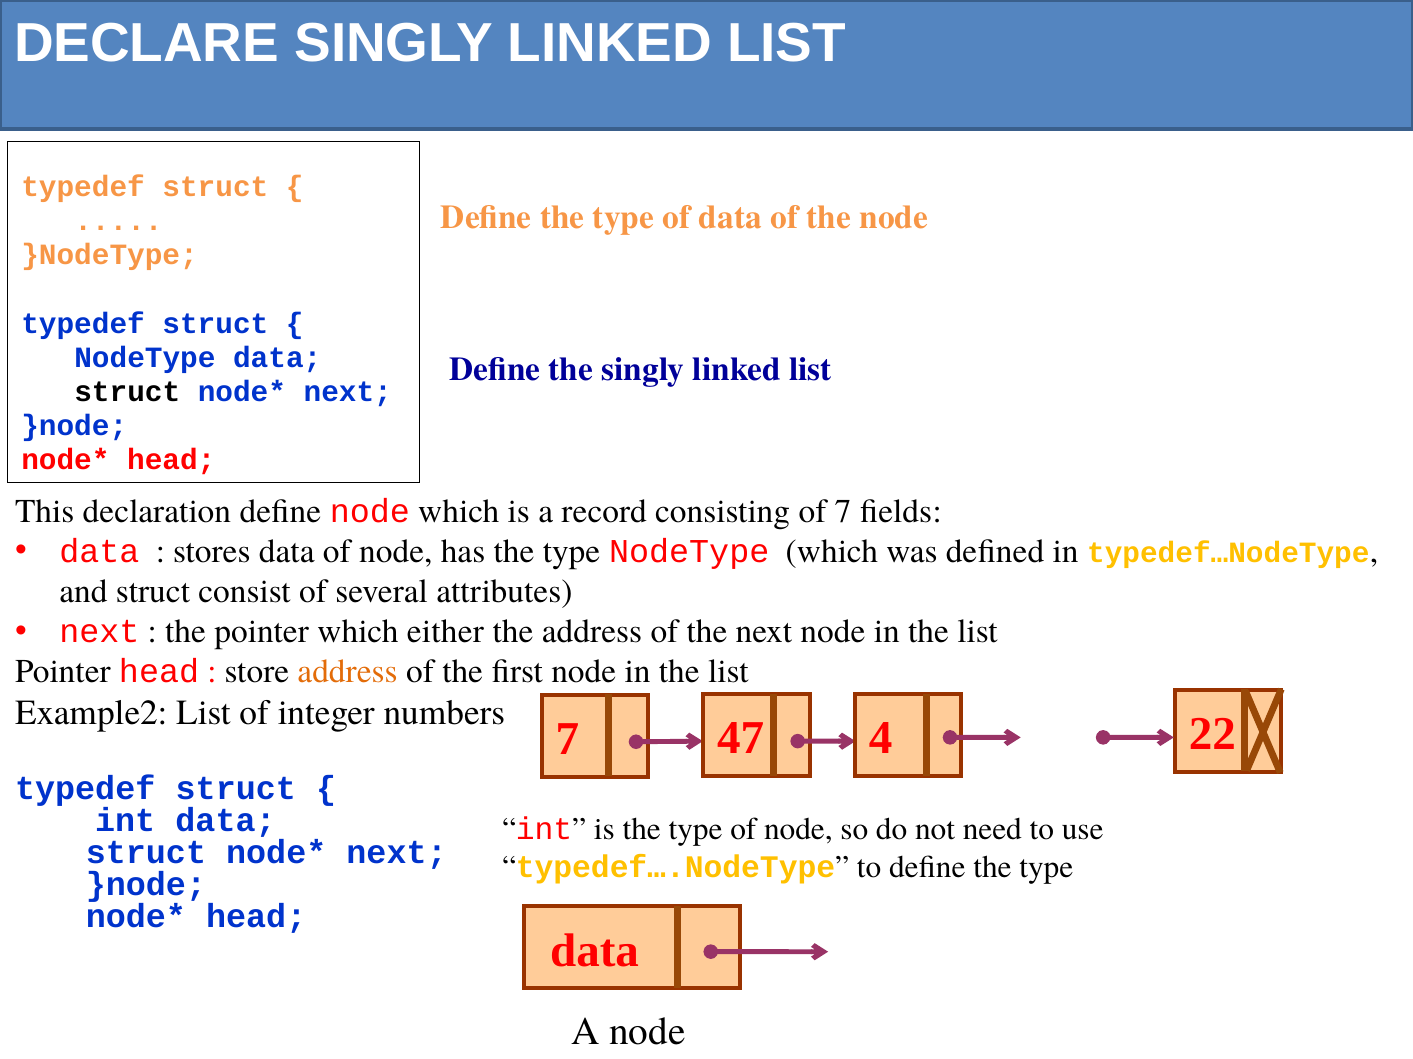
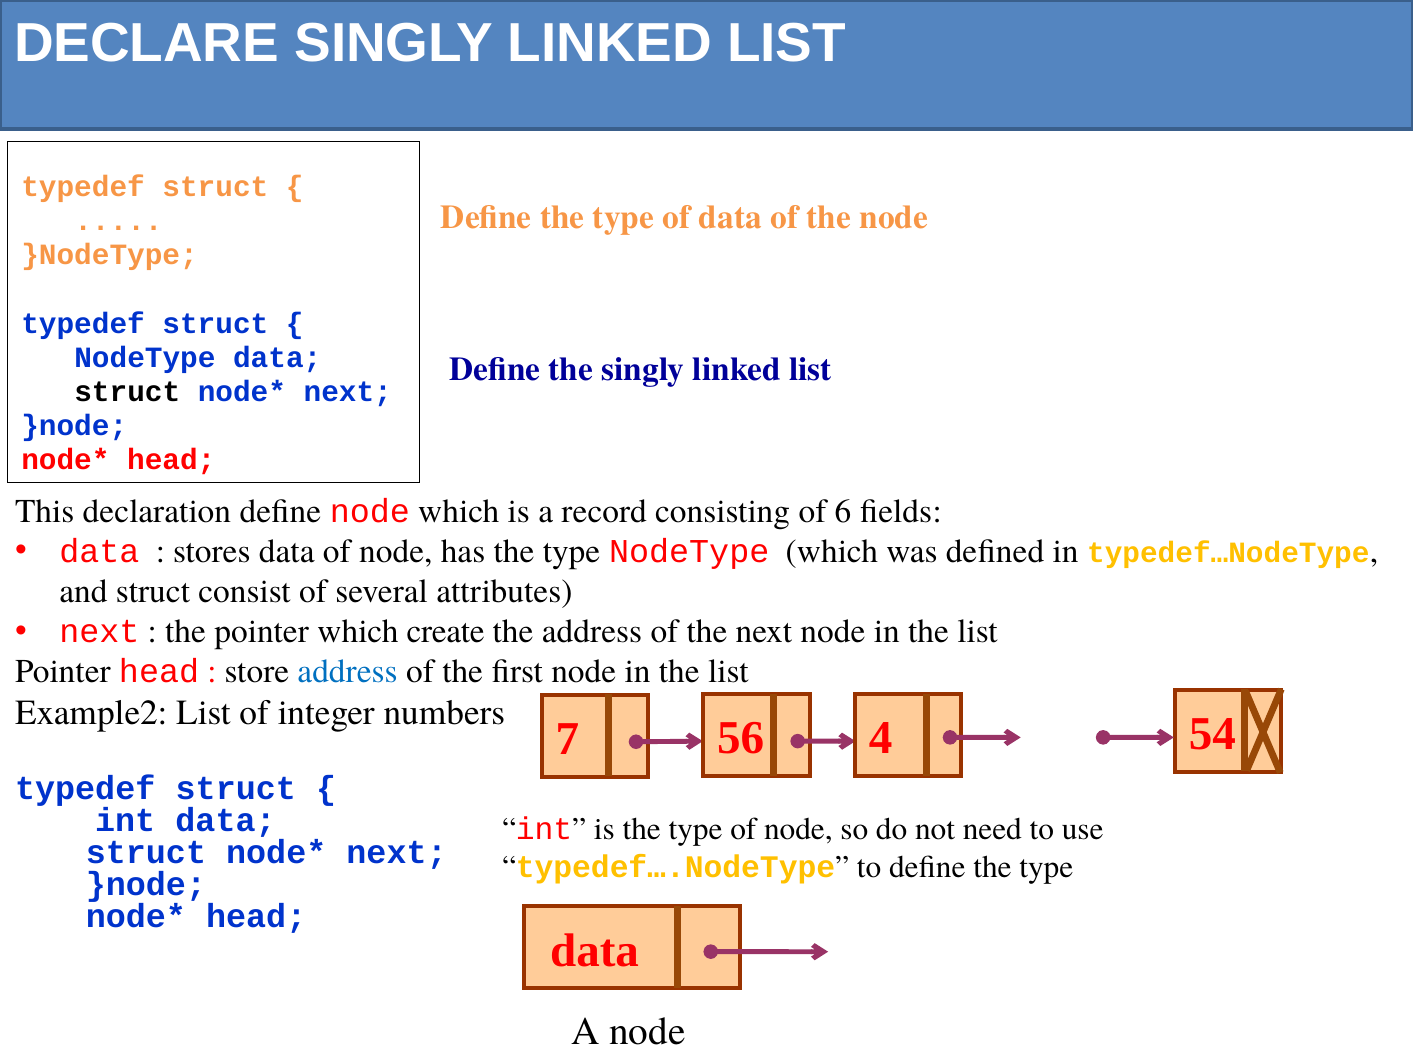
of 7: 7 -> 6 (843, 512)
either: either -> create (446, 632)
address colour: orange -> blue (348, 672)
47: 47 -> 56 (741, 739)
22: 22 -> 54 (1212, 735)
